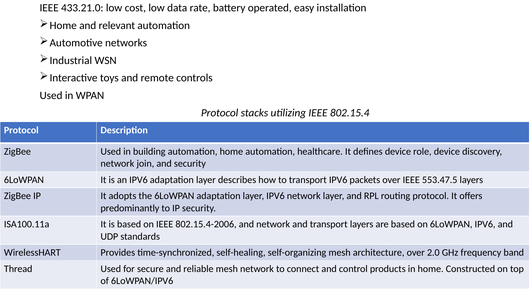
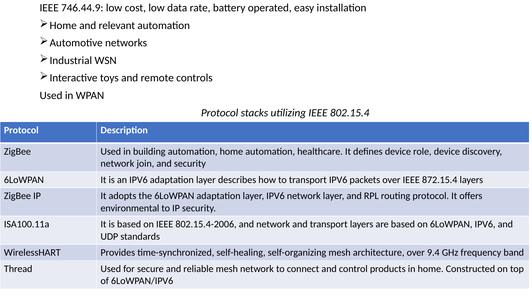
433.21.0: 433.21.0 -> 746.44.9 (82, 8)
553.47.5: 553.47.5 -> 872.15.4 (440, 180)
predominantly: predominantly -> environmental (130, 208)
2.0: 2.0 -> 9.4 (433, 253)
